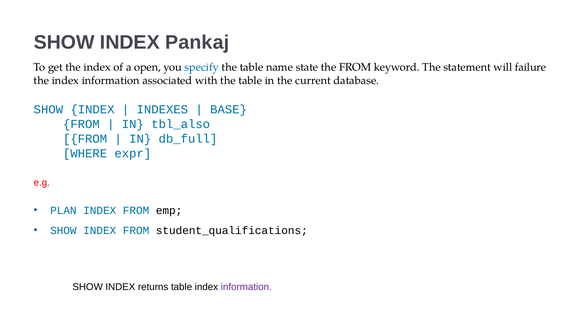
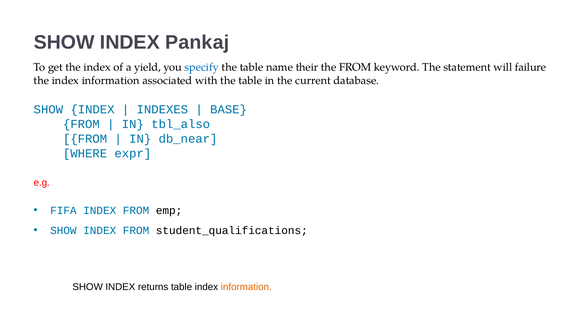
open: open -> yield (148, 67)
state: state -> their (307, 67)
db_full: db_full -> db_near (188, 139)
PLAN: PLAN -> FIFA (63, 211)
information colour: purple -> orange (246, 287)
